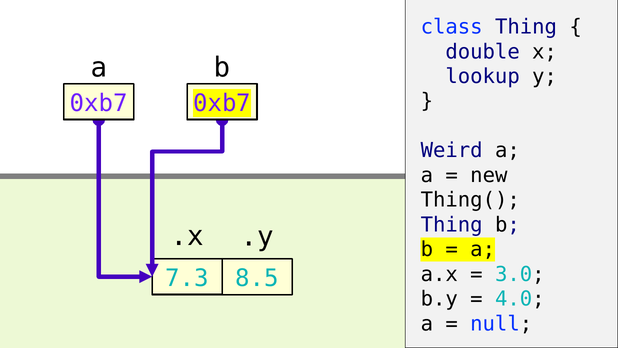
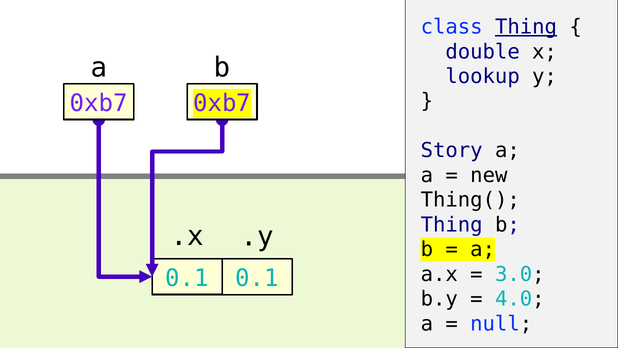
Thing underline: none -> present (526, 27)
Weird: Weird -> Story (452, 151)
7.3: 7.3 -> 0.1 (187, 278)
8.5: 8.5 -> 0.1 (257, 278)
